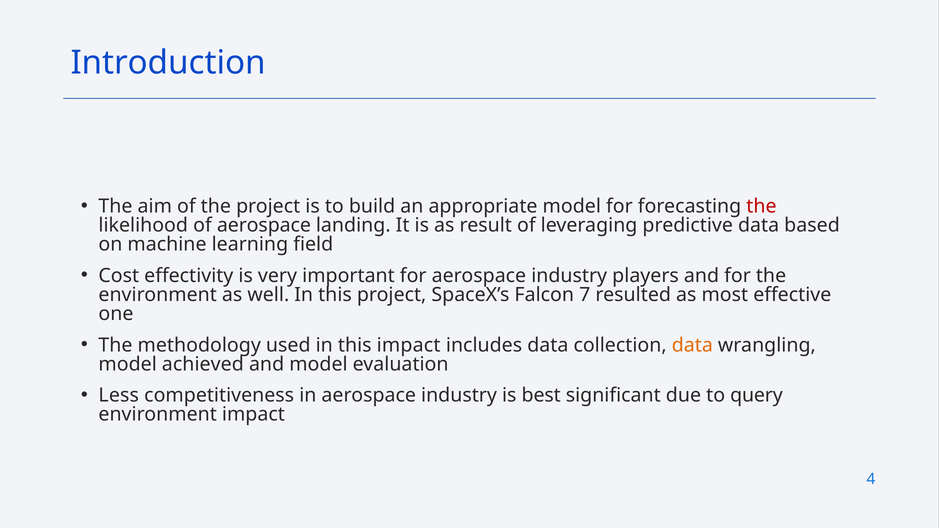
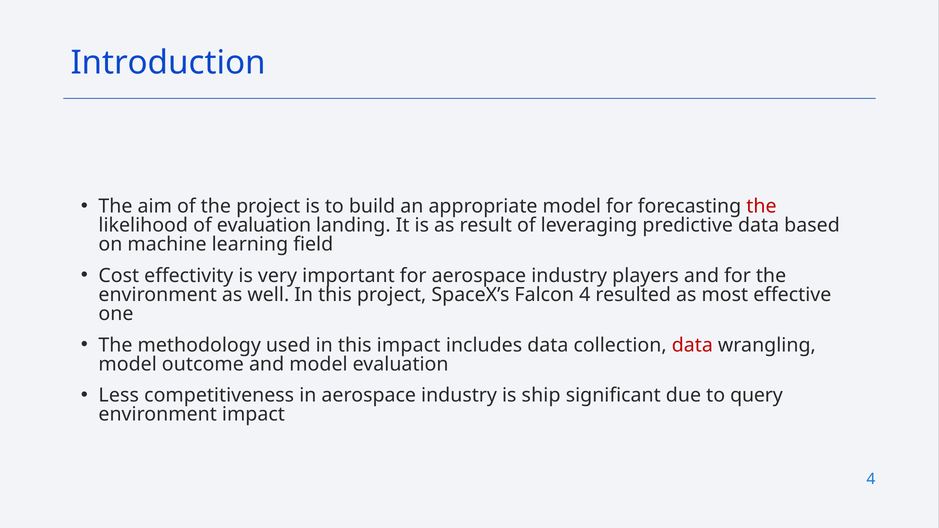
of aerospace: aerospace -> evaluation (264, 225)
Falcon 7: 7 -> 4 (585, 295)
data colour: orange -> red (692, 345)
achieved: achieved -> outcome (203, 364)
best: best -> ship (541, 396)
